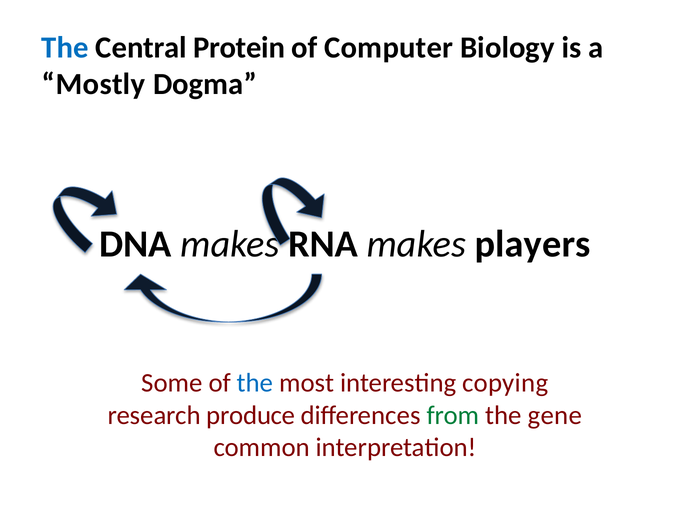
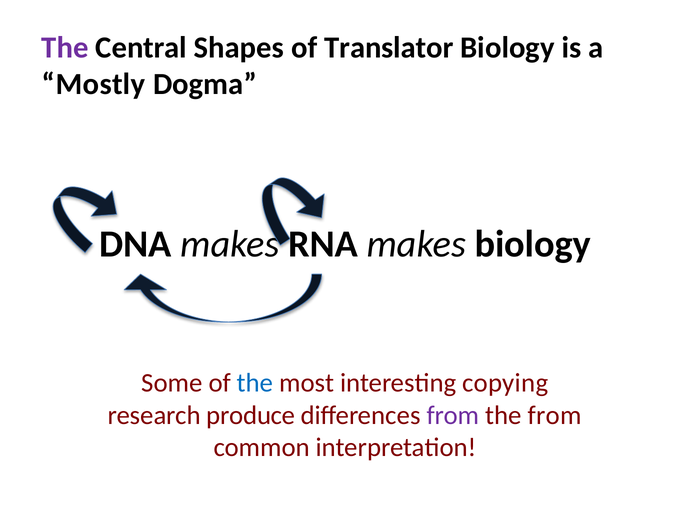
The colour: blue -> purple (65, 48)
Protein: Protein -> Shapes (239, 48)
Computer: Computer -> Translator (389, 48)
makes players: players -> biology (533, 244)
from colour: green -> purple (453, 416)
the gene: gene -> from (555, 416)
